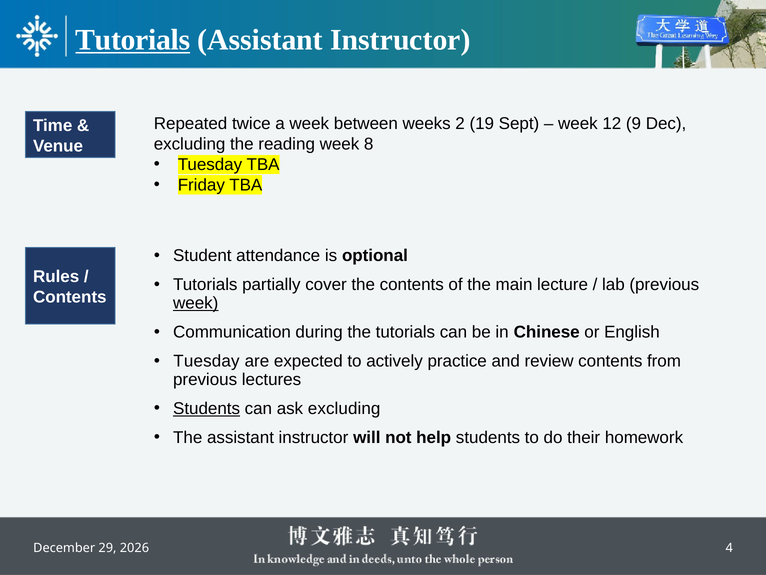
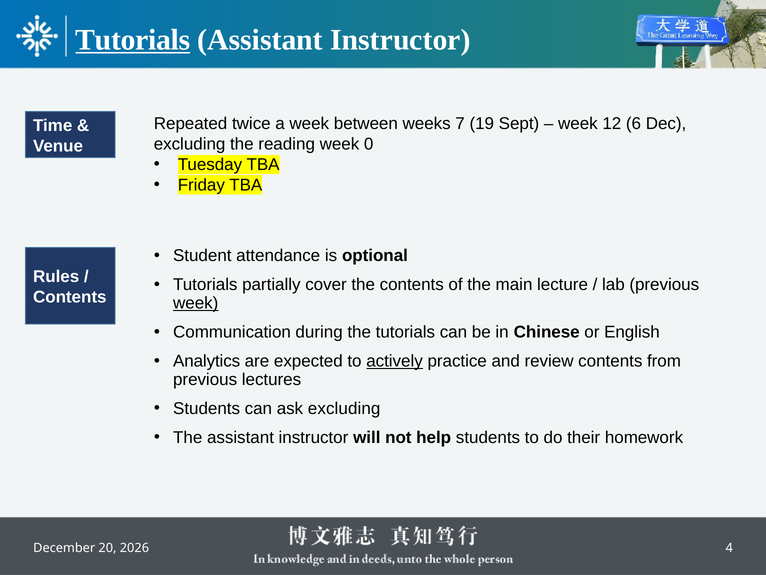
2: 2 -> 7 (460, 124)
9: 9 -> 6 (633, 124)
8: 8 -> 0 (369, 144)
Tuesday: Tuesday -> Analytics (207, 361)
actively underline: none -> present (395, 361)
Students underline: present -> none (207, 408)
29: 29 -> 20 (107, 548)
